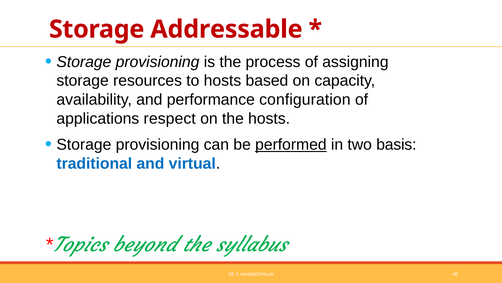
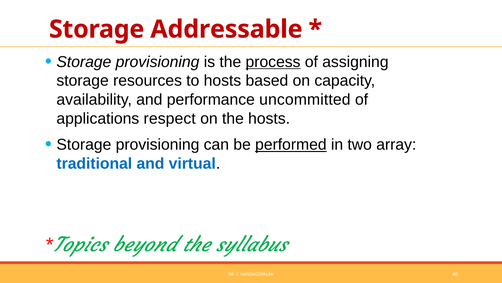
process underline: none -> present (273, 62)
configuration: configuration -> uncommitted (305, 99)
basis: basis -> array (396, 144)
